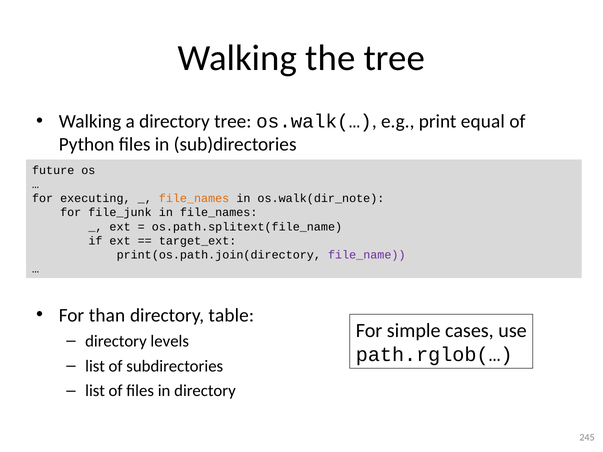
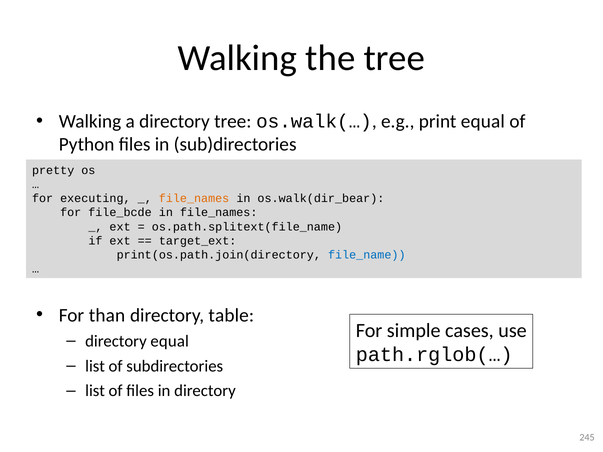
future: future -> pretty (53, 170)
os.walk(dir_note: os.walk(dir_note -> os.walk(dir_bear (321, 199)
file_junk: file_junk -> file_bcde (120, 213)
file_name colour: purple -> blue (367, 255)
directory levels: levels -> equal (170, 341)
